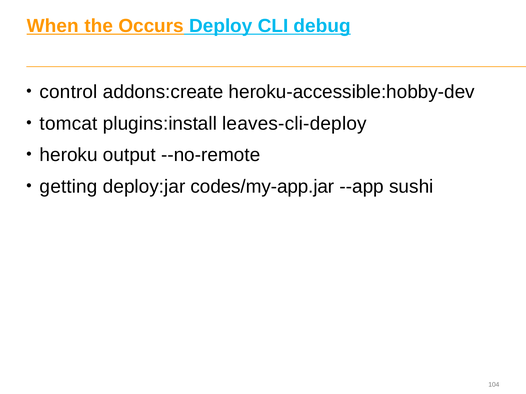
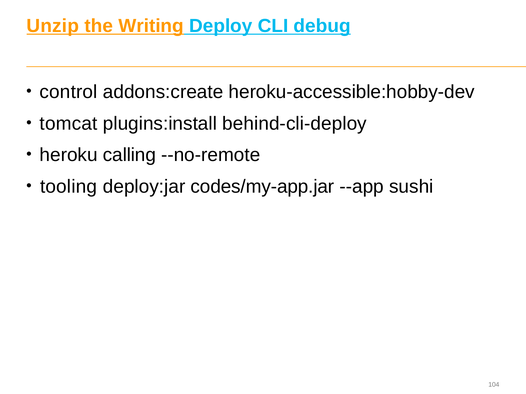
When: When -> Unzip (53, 26)
Occurs: Occurs -> Writing (151, 26)
leaves-cli-deploy: leaves-cli-deploy -> behind-cli-deploy (295, 124)
output: output -> calling (129, 155)
getting: getting -> tooling (69, 187)
